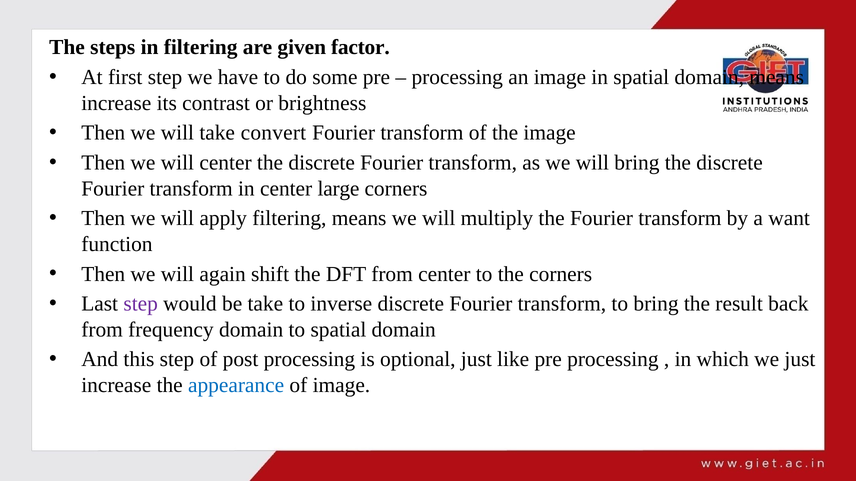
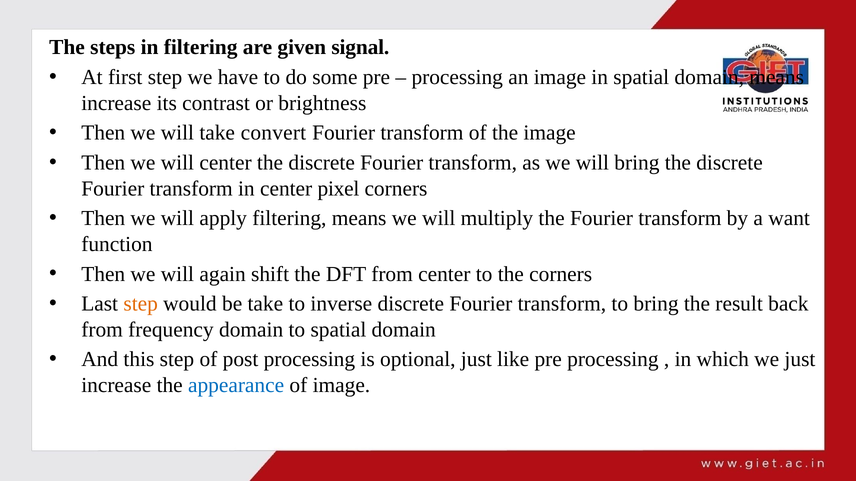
factor: factor -> signal (360, 47)
large: large -> pixel (338, 189)
step colour: purple -> orange (141, 304)
